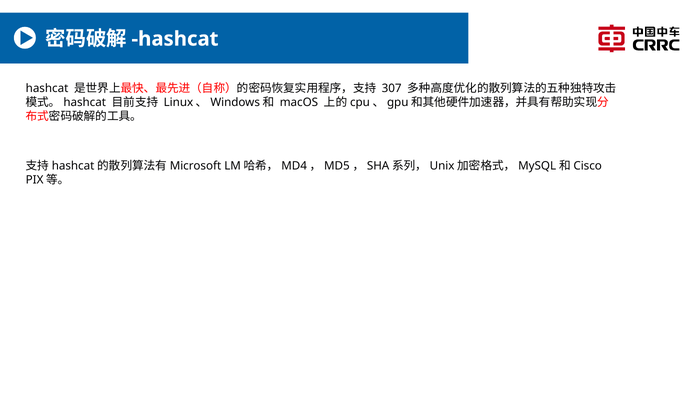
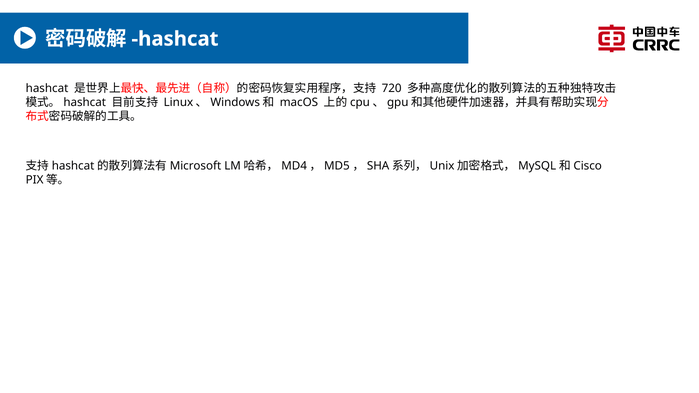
307: 307 -> 720 (392, 88)
